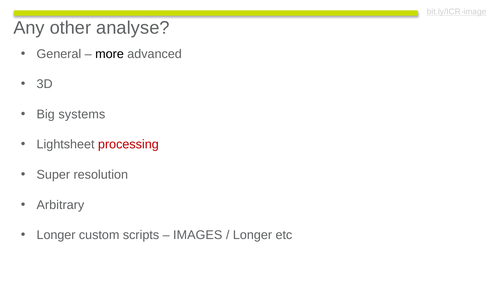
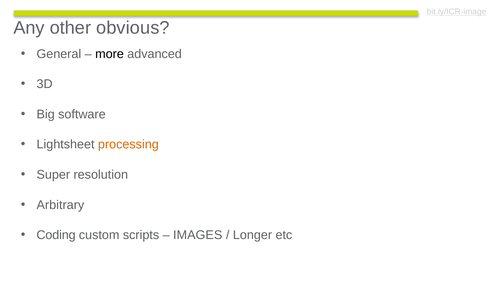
analyse: analyse -> obvious (133, 28)
systems: systems -> software (82, 114)
processing colour: red -> orange (128, 144)
Longer: Longer -> Coding (56, 235)
